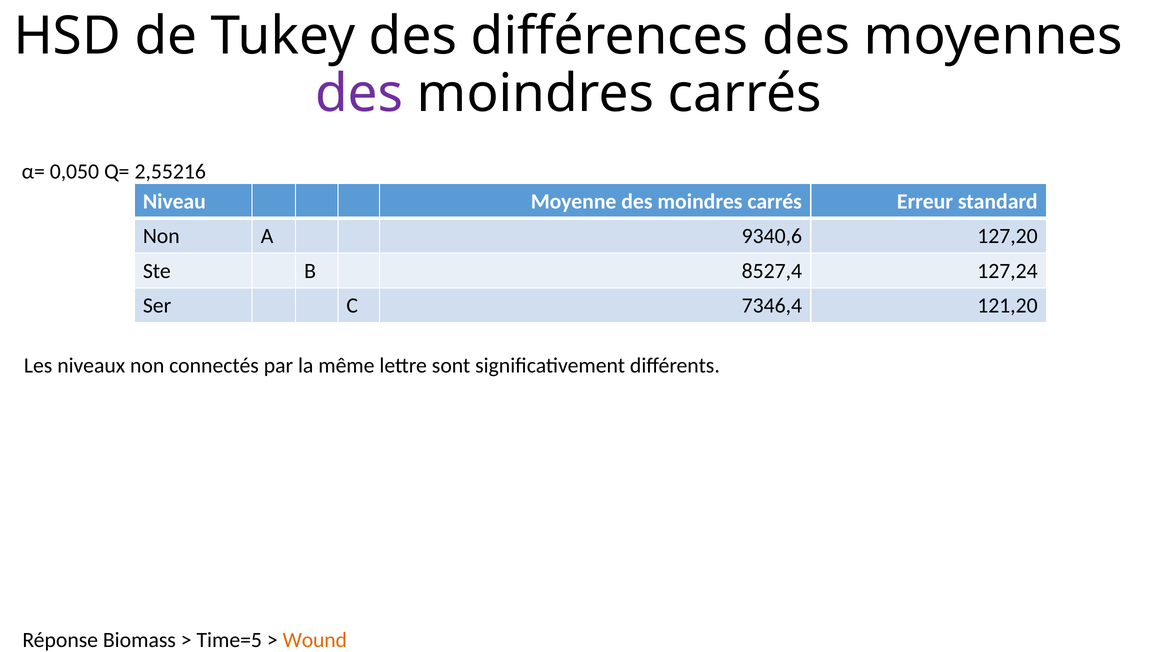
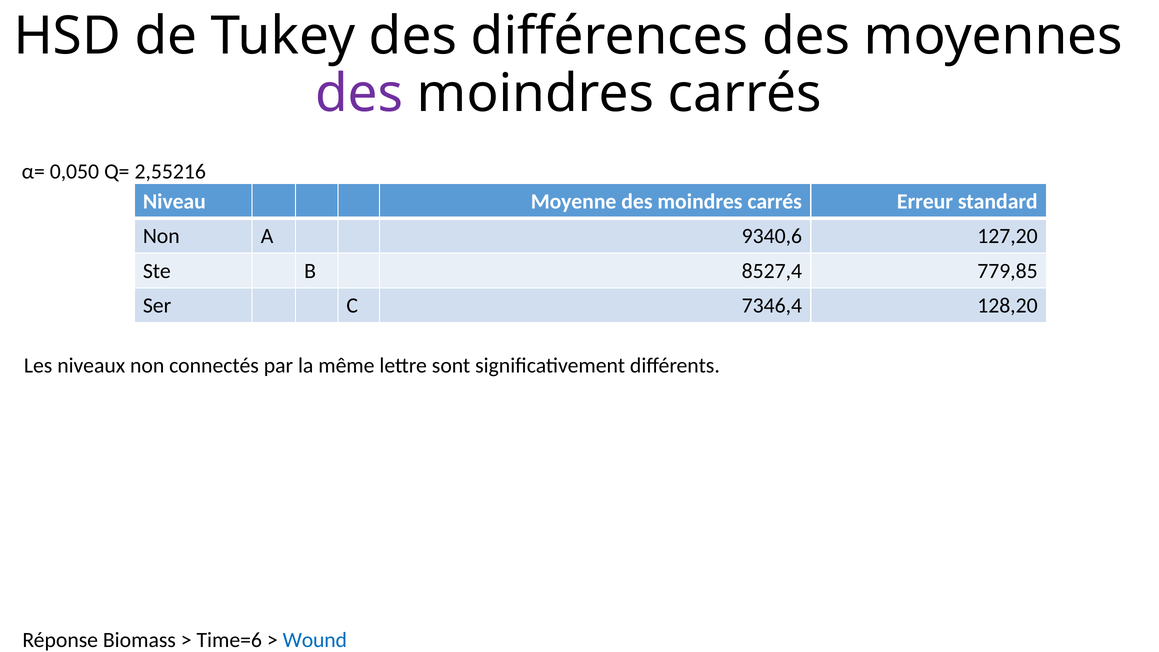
127,24: 127,24 -> 779,85 (1007, 271)
121,20: 121,20 -> 128,20 (1007, 306)
Time=5: Time=5 -> Time=6 (229, 640)
Wound colour: orange -> blue (315, 640)
